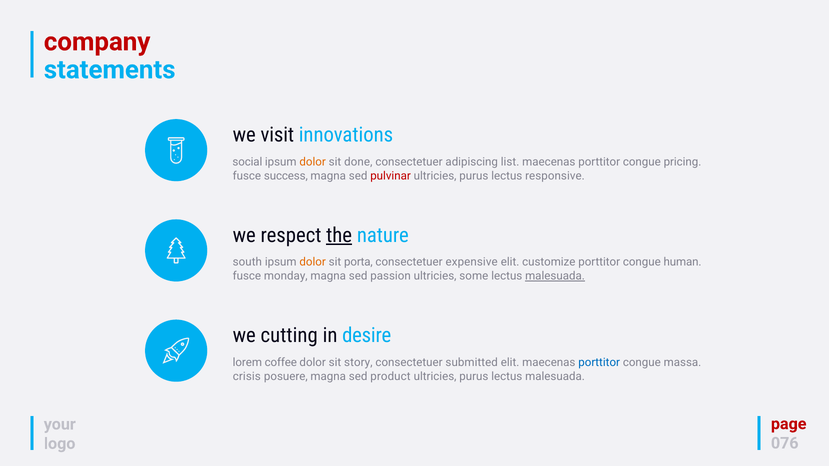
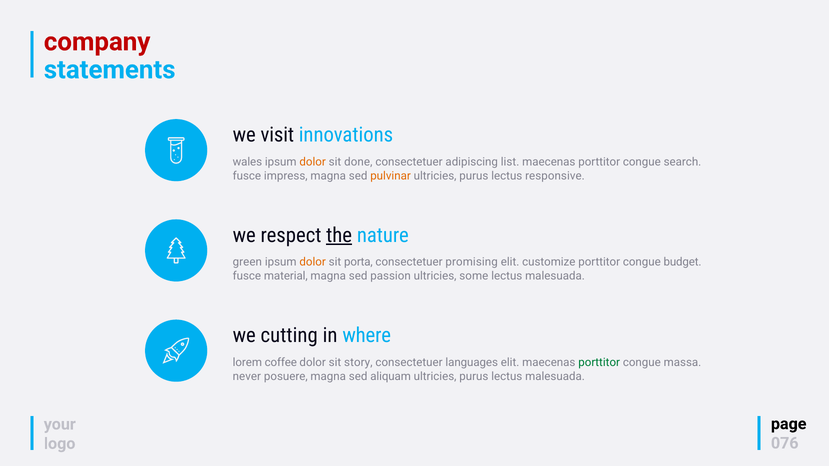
social: social -> wales (247, 162)
pricing: pricing -> search (682, 162)
success: success -> impress (286, 176)
pulvinar colour: red -> orange (391, 176)
south: south -> green (247, 262)
expensive: expensive -> promising (472, 262)
human: human -> budget (683, 262)
monday: monday -> material (286, 276)
malesuada underline: present -> none (555, 276)
desire: desire -> where (367, 336)
submitted: submitted -> languages (472, 363)
porttitor colour: blue -> green (599, 363)
crisis: crisis -> never (247, 376)
product: product -> aliquam (391, 376)
page colour: red -> black (789, 424)
